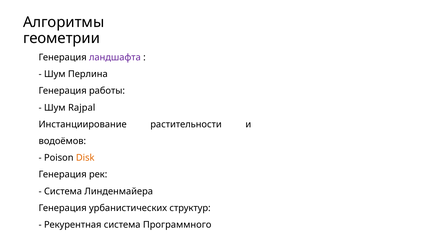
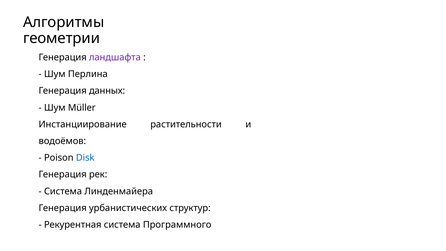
работы: работы -> данных (107, 91)
Rajpal: Rajpal -> Müller (82, 108)
Disk colour: orange -> blue (85, 158)
